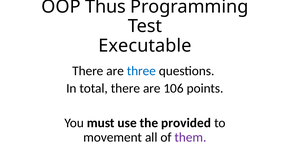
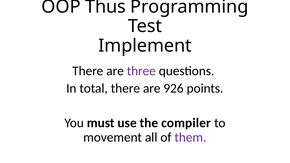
Executable: Executable -> Implement (145, 46)
three colour: blue -> purple (141, 71)
106: 106 -> 926 (174, 88)
provided: provided -> compiler (186, 123)
